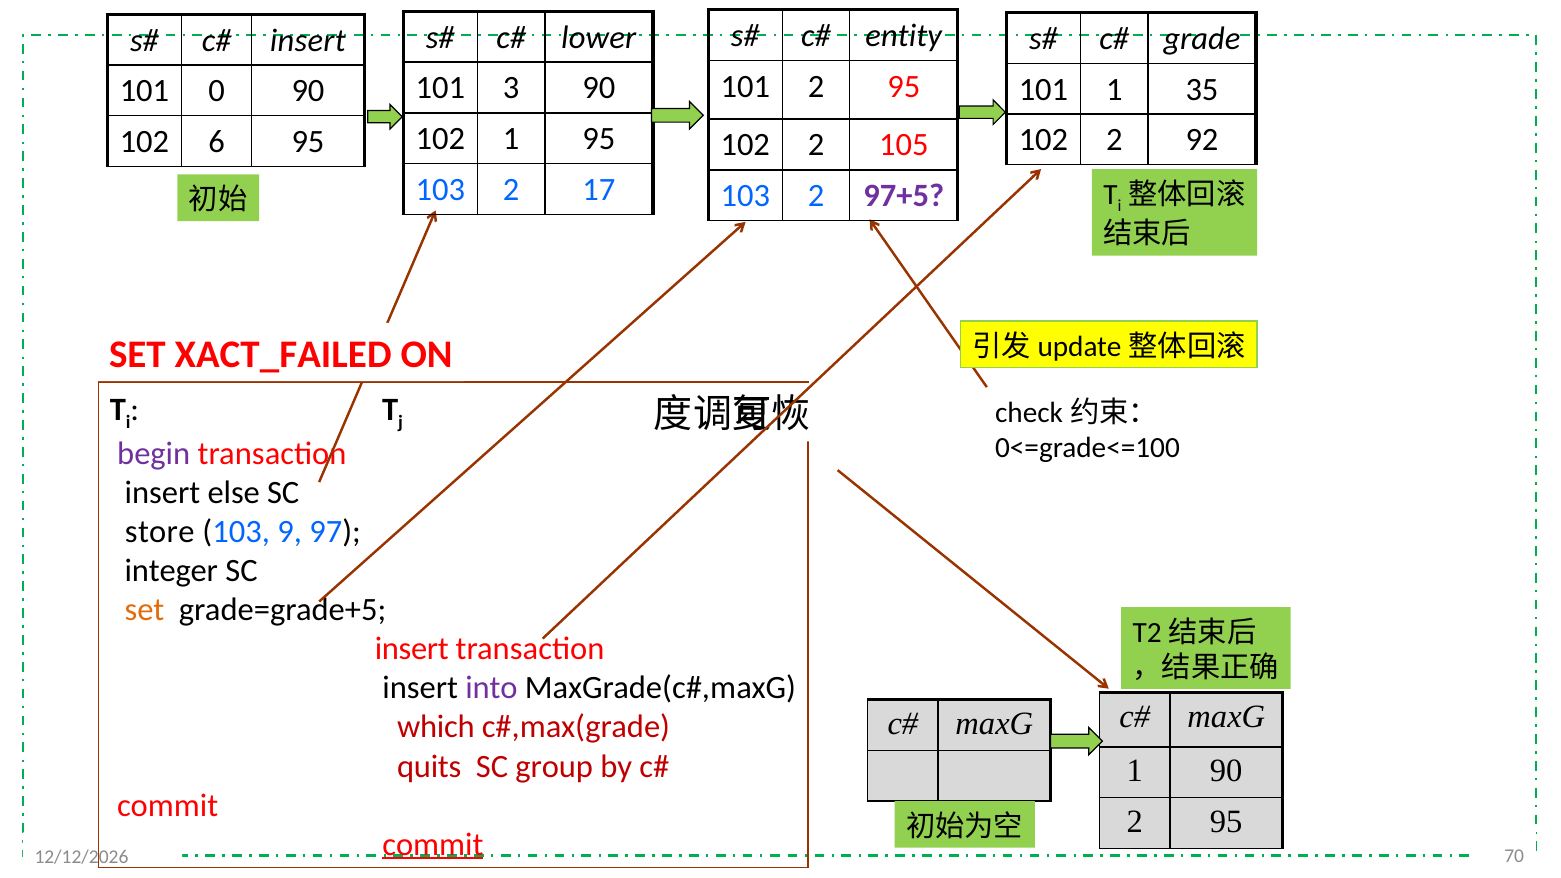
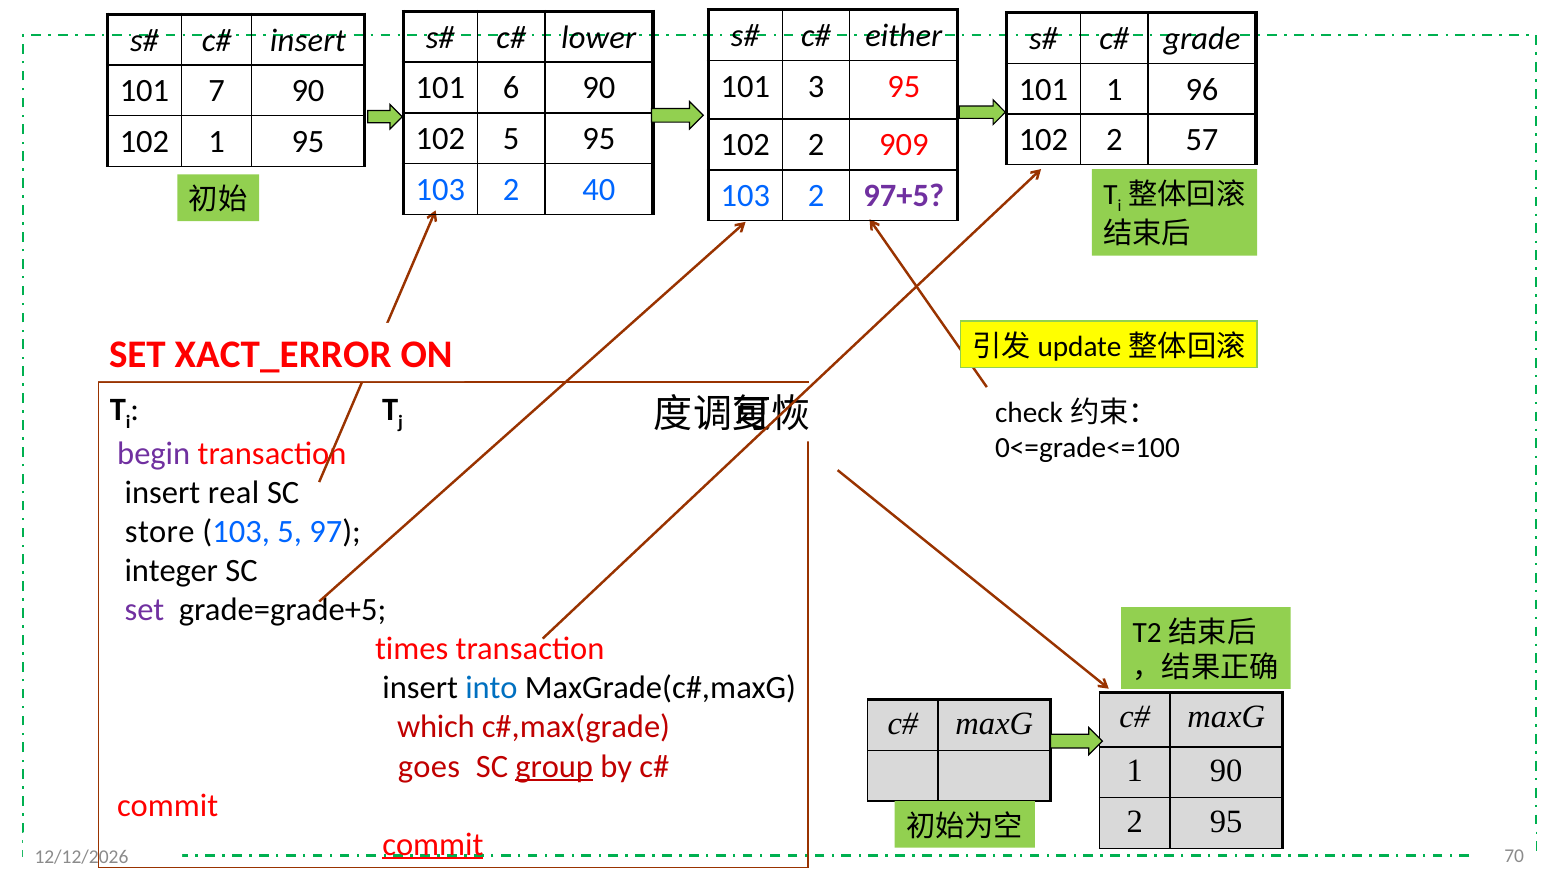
entity: entity -> either (904, 36)
101 2: 2 -> 3 (816, 87)
3: 3 -> 6 (511, 88)
35: 35 -> 96 (1202, 89)
0: 0 -> 7 (217, 91)
102 1: 1 -> 5 (511, 139)
92: 92 -> 57 (1202, 140)
102 6: 6 -> 1 (217, 142)
105: 105 -> 909 (904, 145)
17: 17 -> 40 (599, 190)
XACT_FAILED: XACT_FAILED -> XACT_ERROR (283, 355)
else: else -> real (234, 493)
103 9: 9 -> 5 (290, 532)
set colour: orange -> purple (144, 610)
insert: insert -> times (412, 649)
into colour: purple -> blue (491, 688)
quits: quits -> goes (429, 766)
group underline: none -> present (554, 766)
